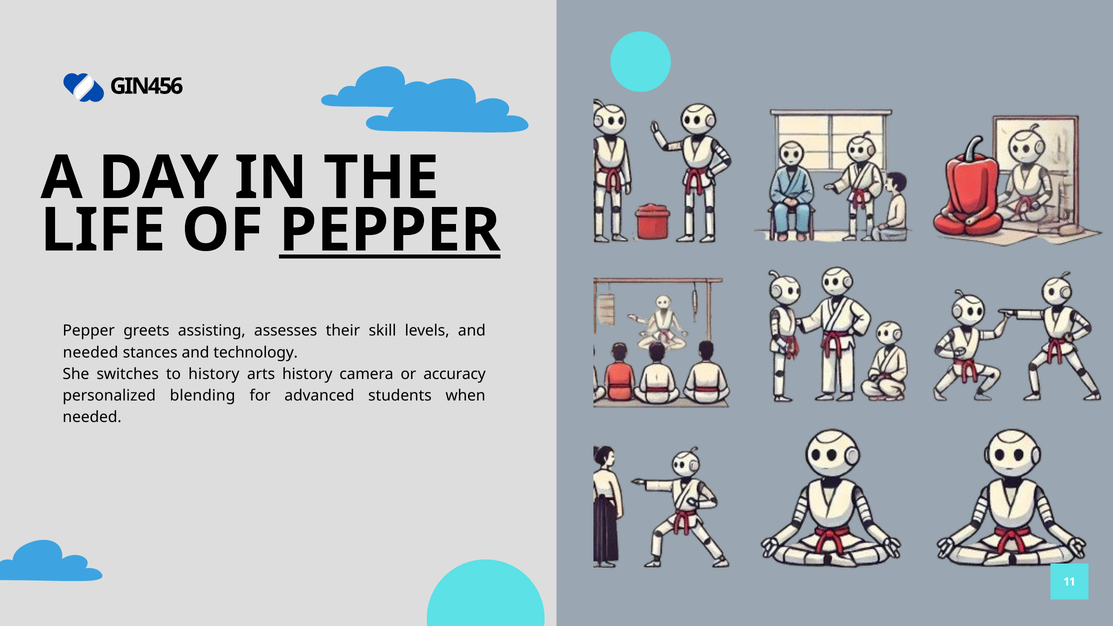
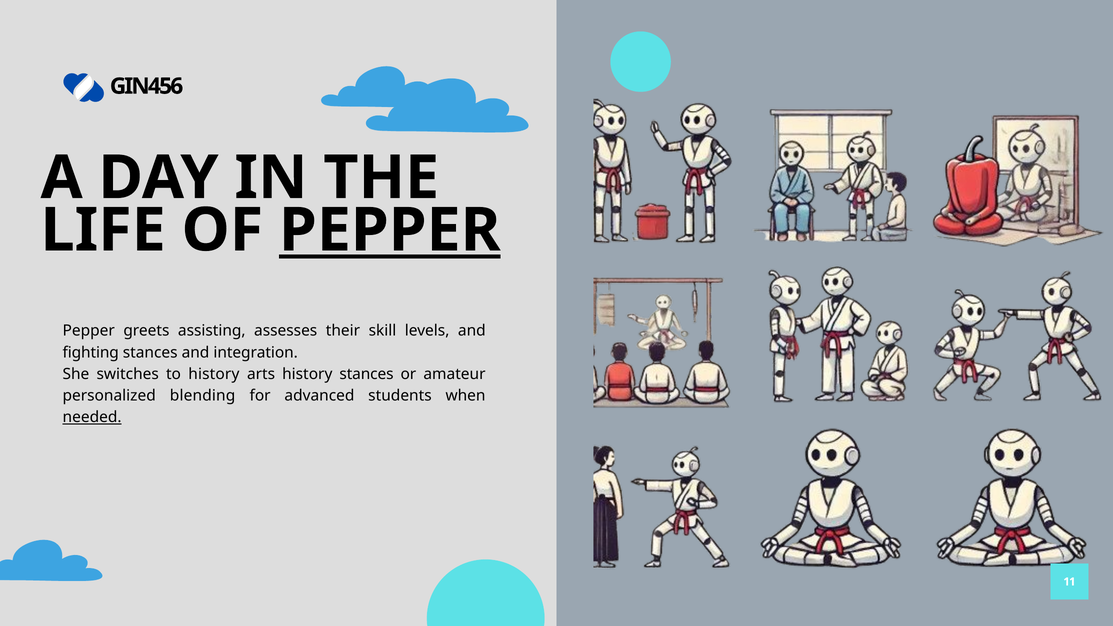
needed: needed -> fighting (91, 353)
technology: technology -> integration (256, 353)
history camera: camera -> stances (367, 374)
accuracy: accuracy -> amateur (454, 374)
needed underline: none -> present (92, 417)
